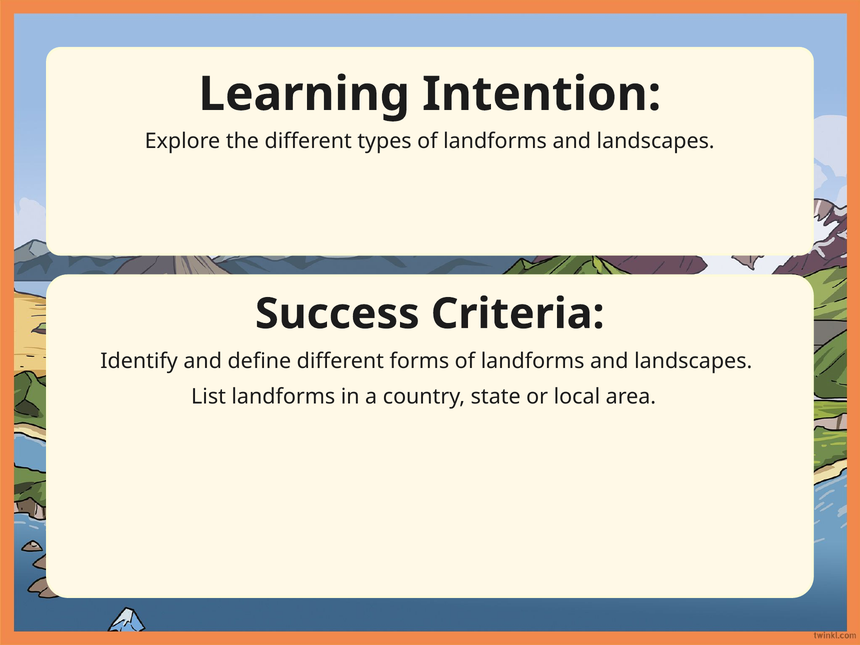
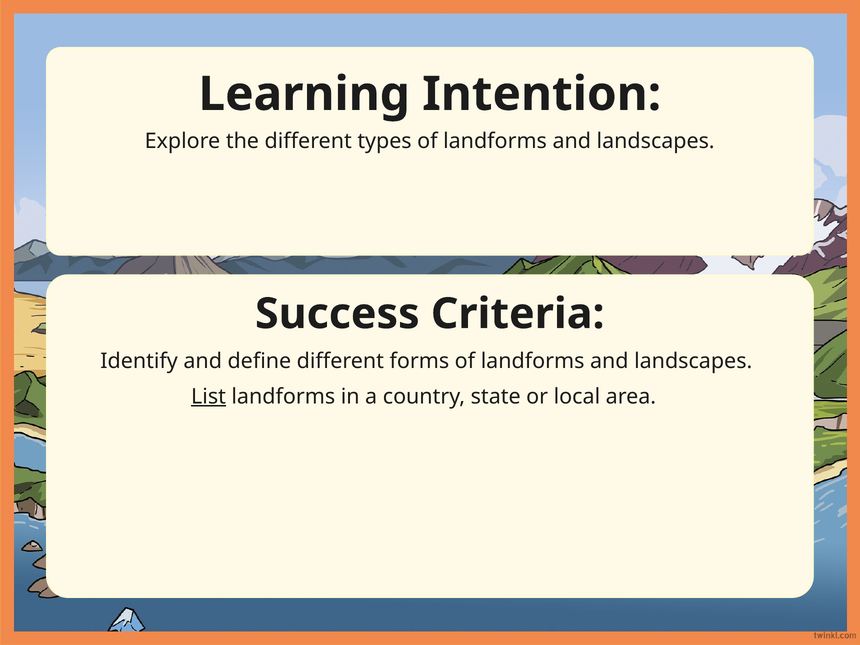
List underline: none -> present (209, 396)
